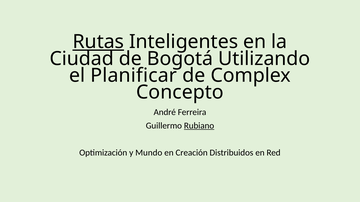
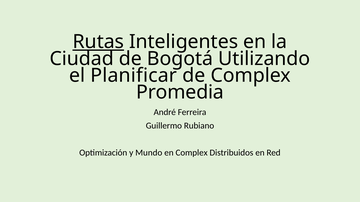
Concepto: Concepto -> Promedia (180, 92)
Rubiano underline: present -> none (199, 126)
en Creación: Creación -> Complex (192, 153)
